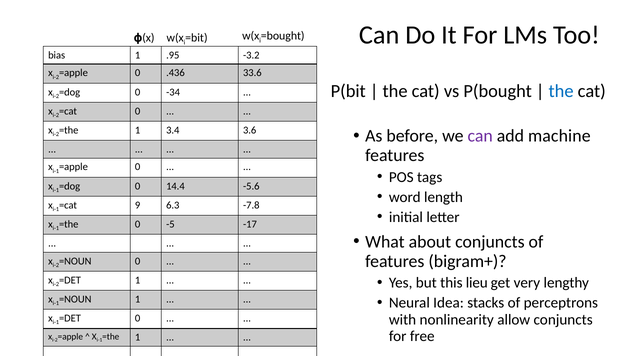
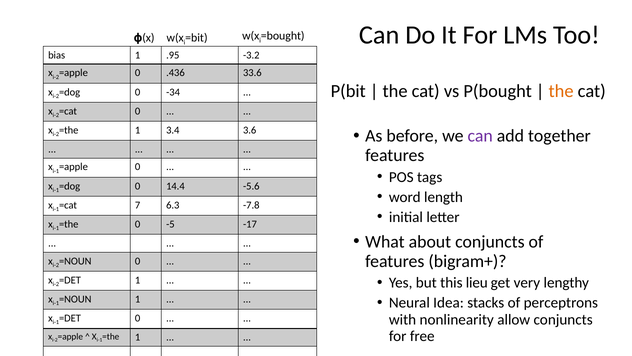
the colour: blue -> orange (561, 91)
machine: machine -> together (559, 136)
9: 9 -> 7 (138, 205)
